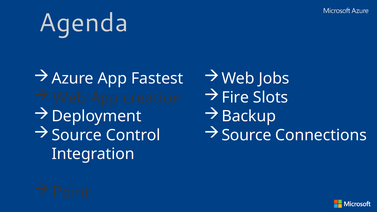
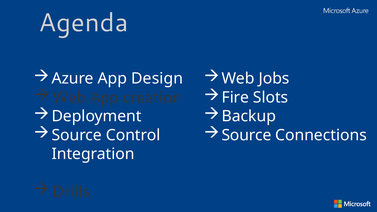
Fastest: Fastest -> Design (157, 79)
Point: Point -> Drills (71, 192)
